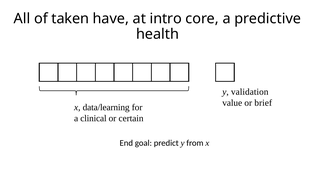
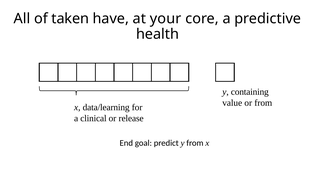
intro: intro -> your (166, 19)
validation: validation -> containing (250, 92)
or brief: brief -> from (263, 103)
certain: certain -> release (131, 118)
